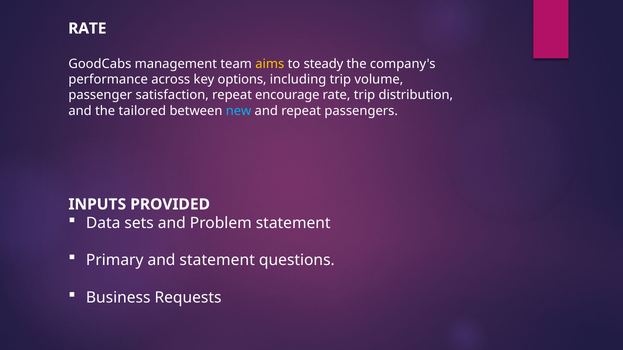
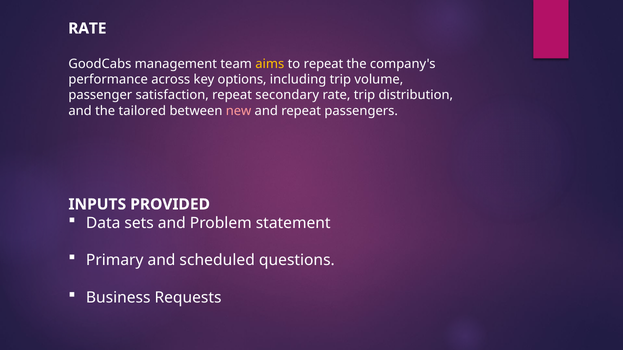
to steady: steady -> repeat (323, 64)
encourage: encourage -> secondary (287, 95)
new colour: light blue -> pink (239, 111)
and statement: statement -> scheduled (217, 261)
